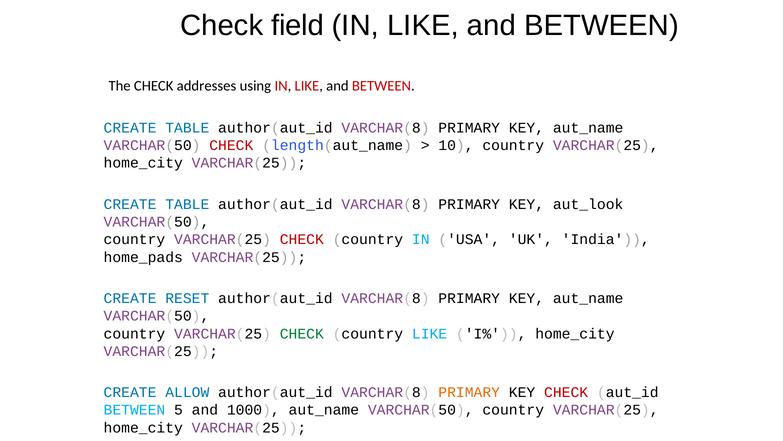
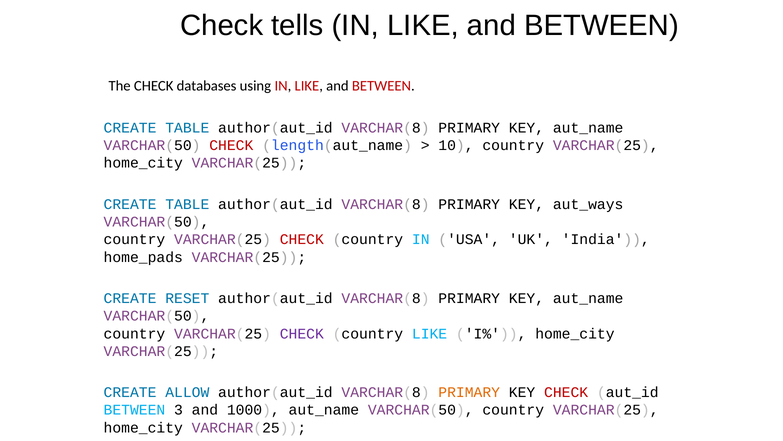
field: field -> tells (297, 26)
addresses: addresses -> databases (207, 86)
aut_look: aut_look -> aut_ways (588, 204)
CHECK colour: green -> purple (302, 333)
5: 5 -> 3 (178, 410)
